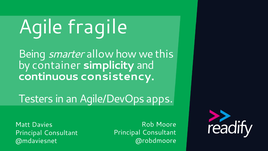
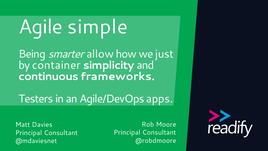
fragile: fragile -> simple (98, 27)
this: this -> just (164, 54)
consistency: consistency -> frameworks (118, 76)
